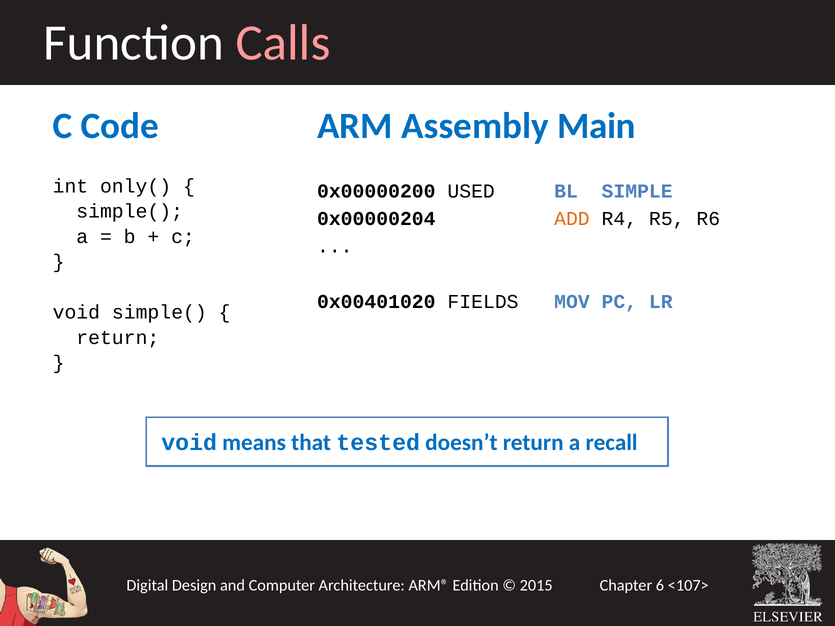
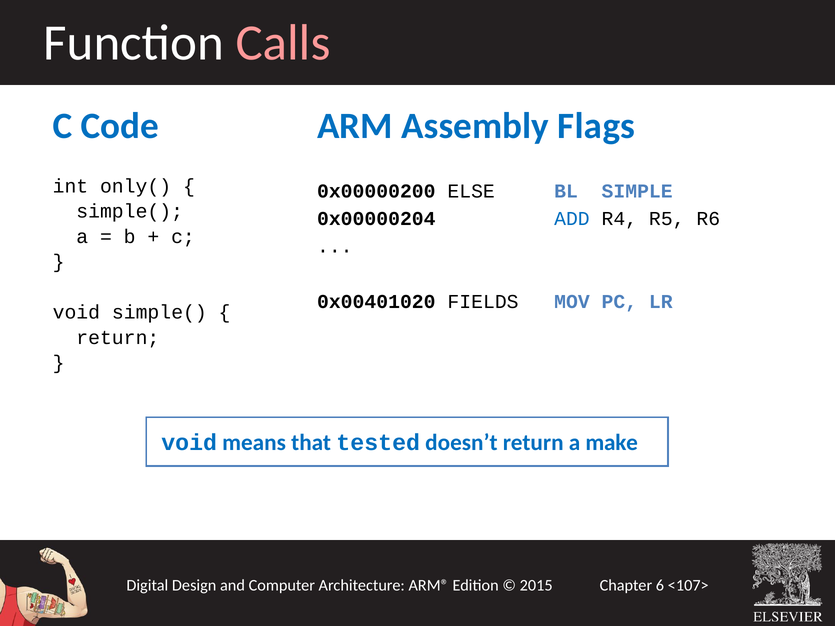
Main: Main -> Flags (596, 126)
USED: USED -> ELSE (471, 191)
ADD colour: orange -> blue (572, 219)
recall: recall -> make (612, 443)
